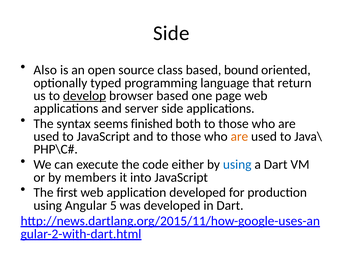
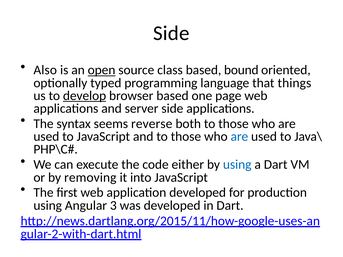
open underline: none -> present (102, 70)
return: return -> things (294, 83)
finished: finished -> reverse (152, 124)
are colour: orange -> blue (239, 137)
members: members -> removing (90, 178)
5: 5 -> 3 (113, 206)
